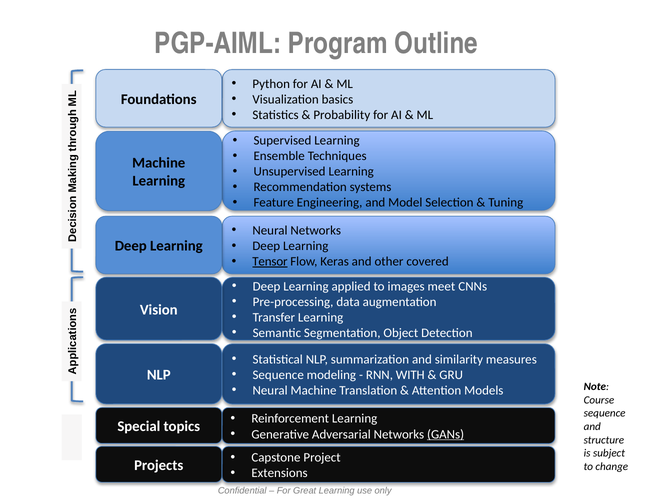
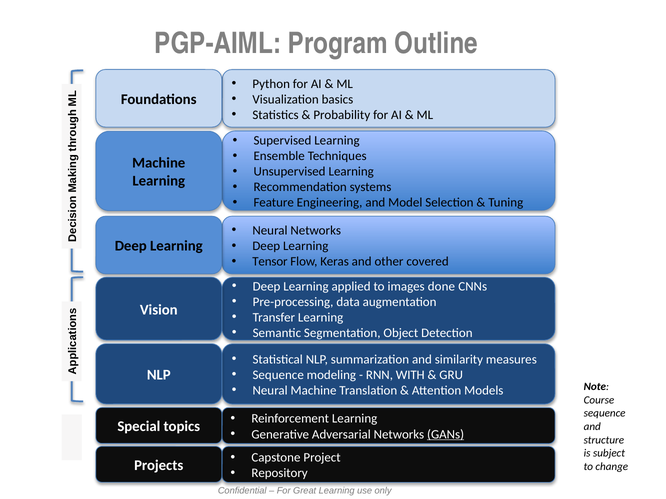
Tensor underline: present -> none (270, 262)
meet: meet -> done (441, 287)
Extensions: Extensions -> Repository (280, 474)
